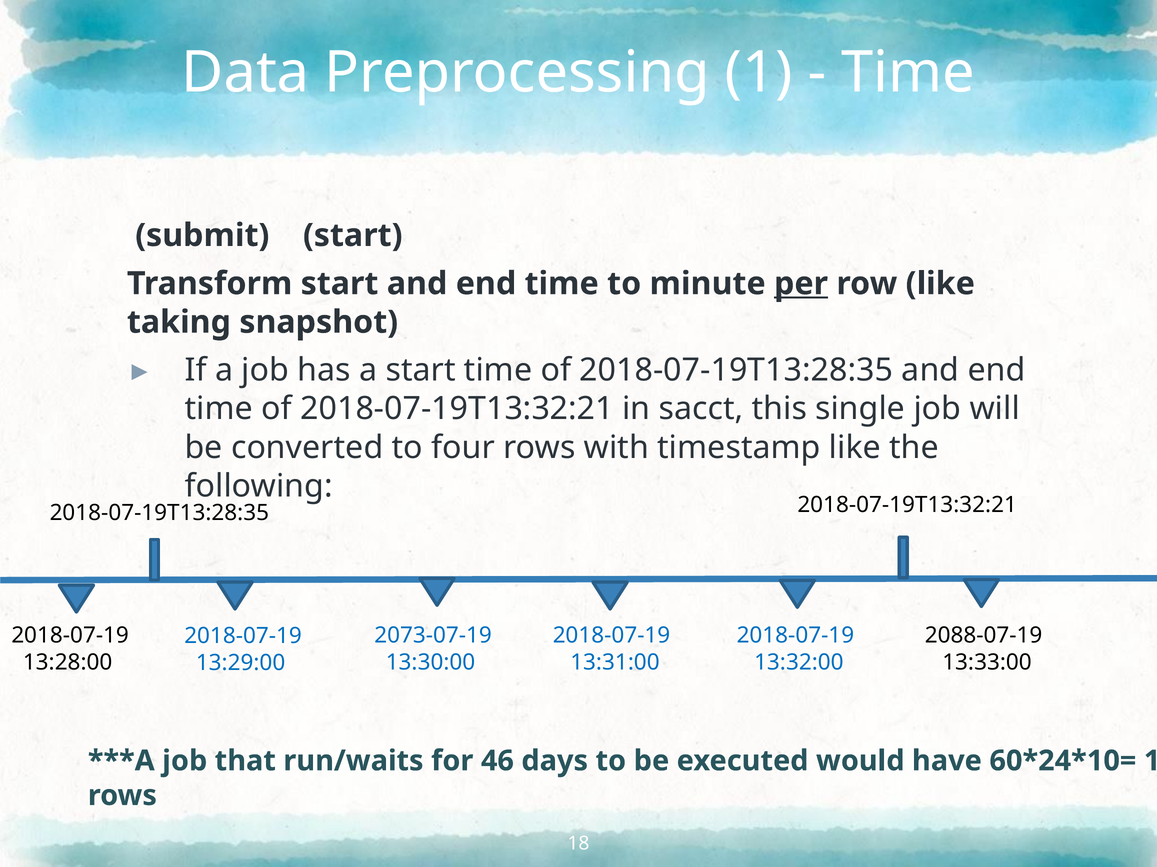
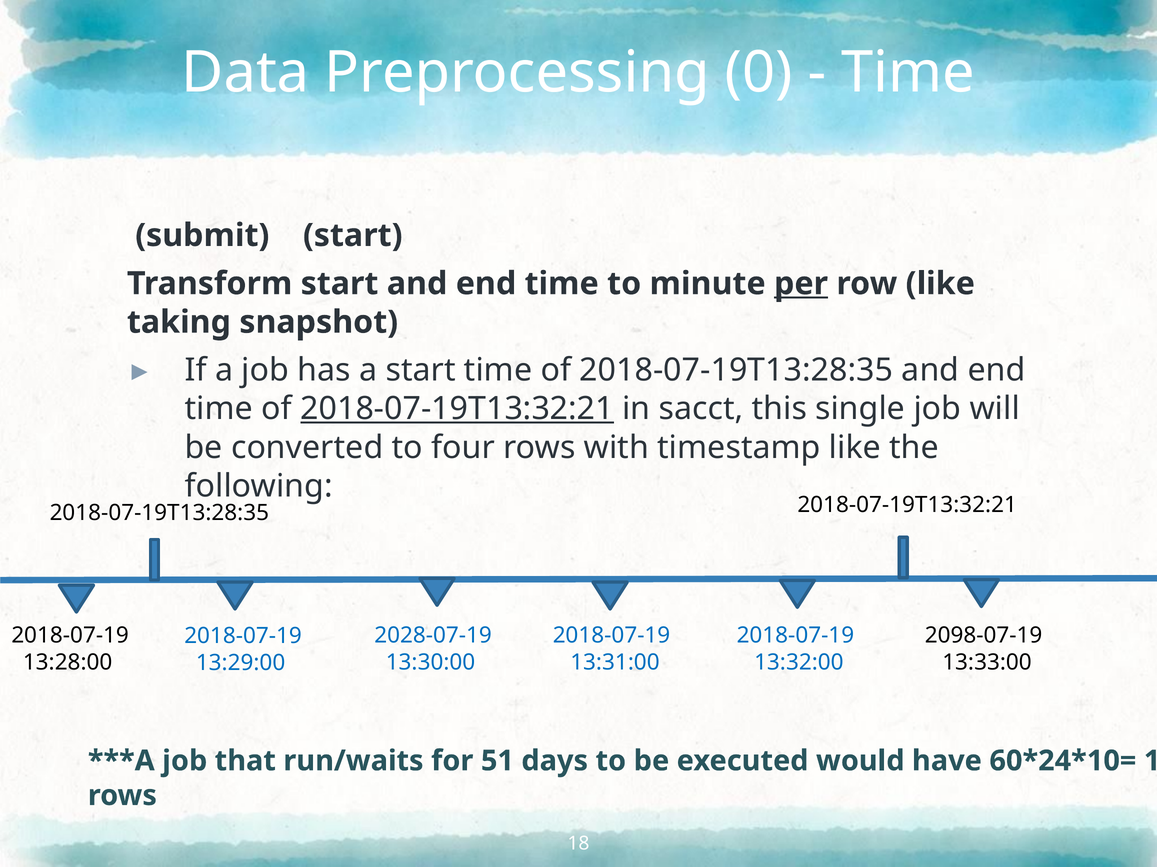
1: 1 -> 0 (759, 73)
2018-07-19T13:32:21 underline: none -> present (457, 409)
2088-07-19: 2088-07-19 -> 2098-07-19 (984, 636)
2073-07-19: 2073-07-19 -> 2028-07-19 (433, 636)
46: 46 -> 51 (497, 761)
